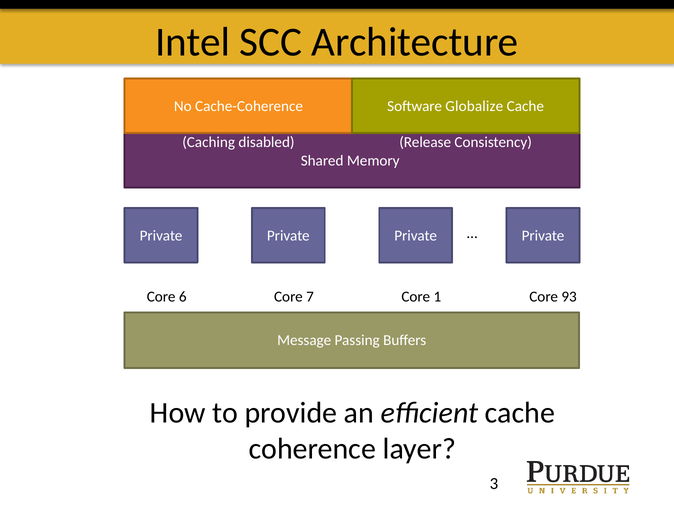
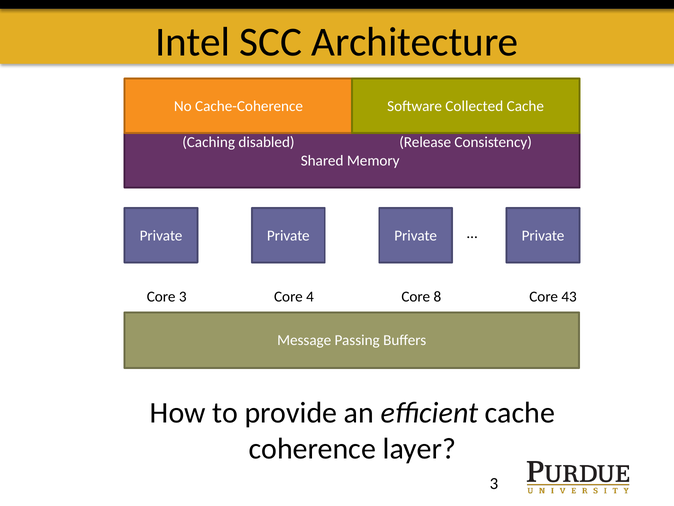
Globalize: Globalize -> Collected (474, 106)
Core 6: 6 -> 3 (183, 296)
7: 7 -> 4 (310, 296)
1: 1 -> 8 (437, 296)
93: 93 -> 43 (569, 296)
